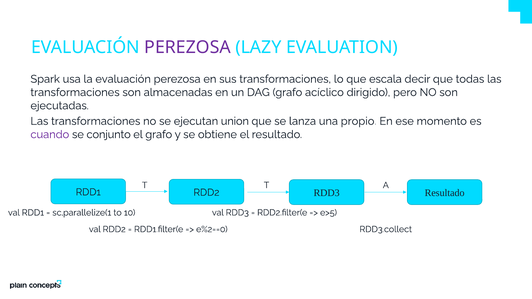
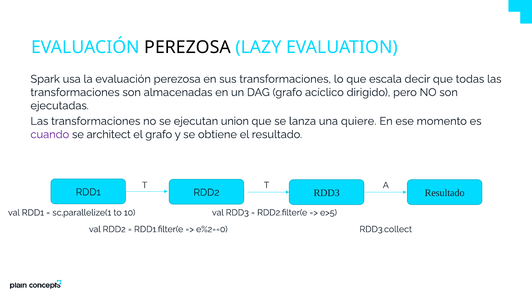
PEREZOSA colour: purple -> black (188, 48)
propio: propio -> quiere (359, 121)
conjunto: conjunto -> architect (109, 135)
